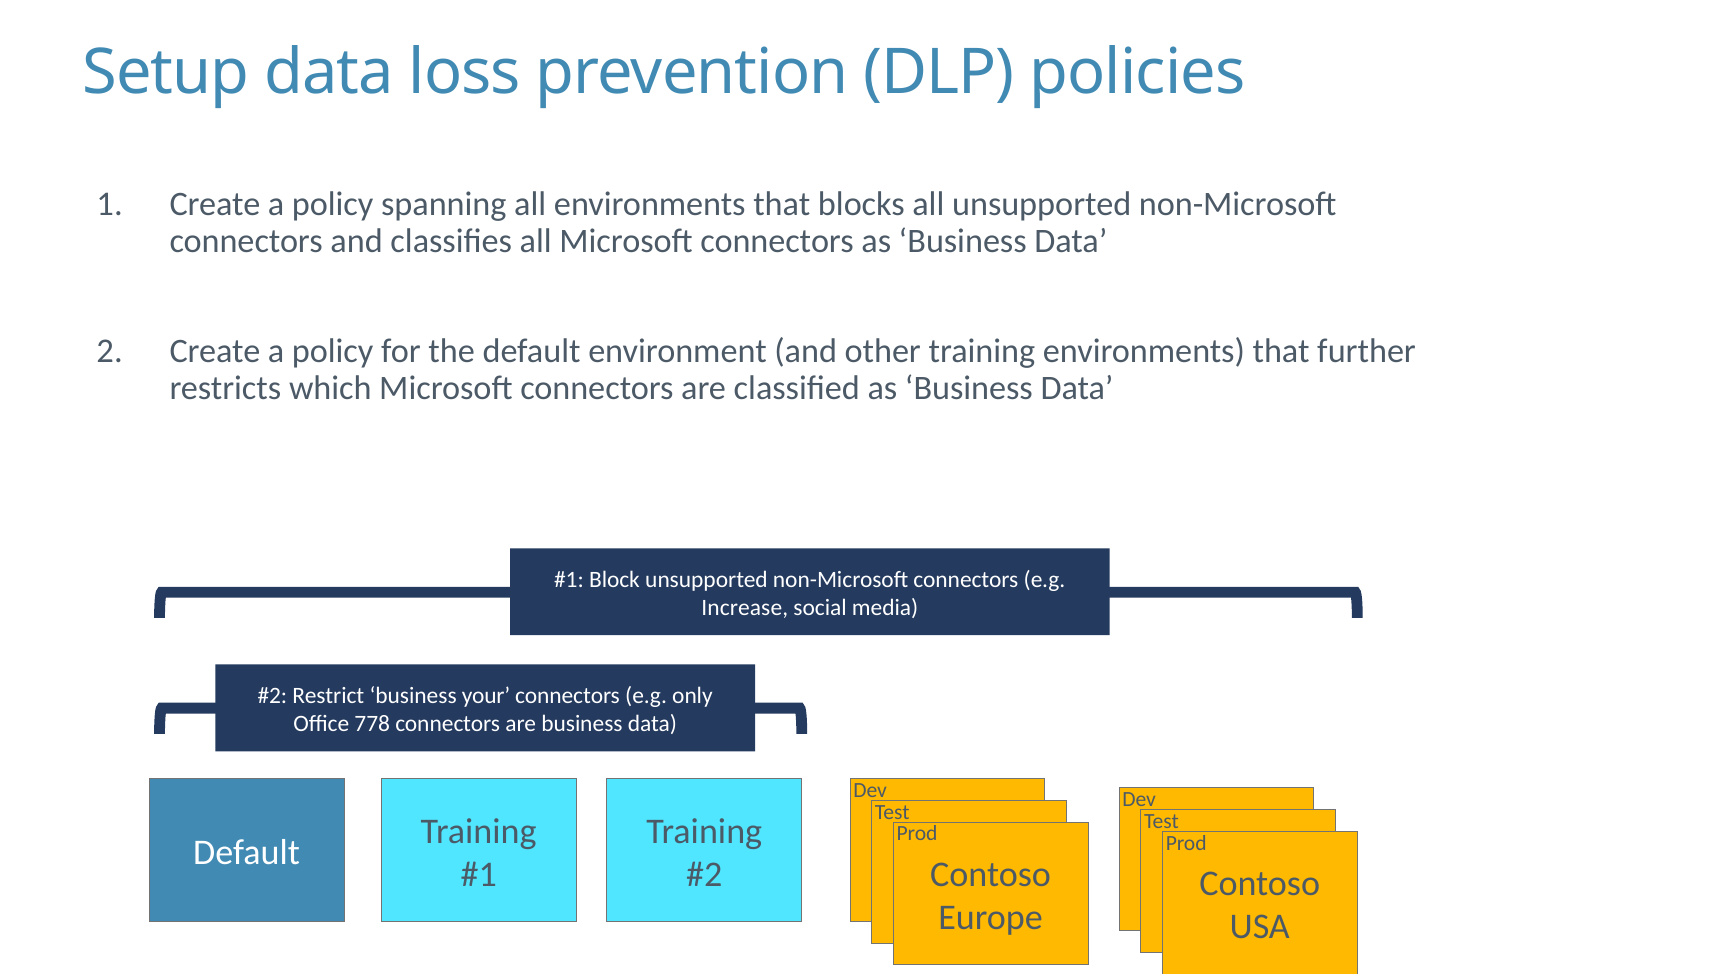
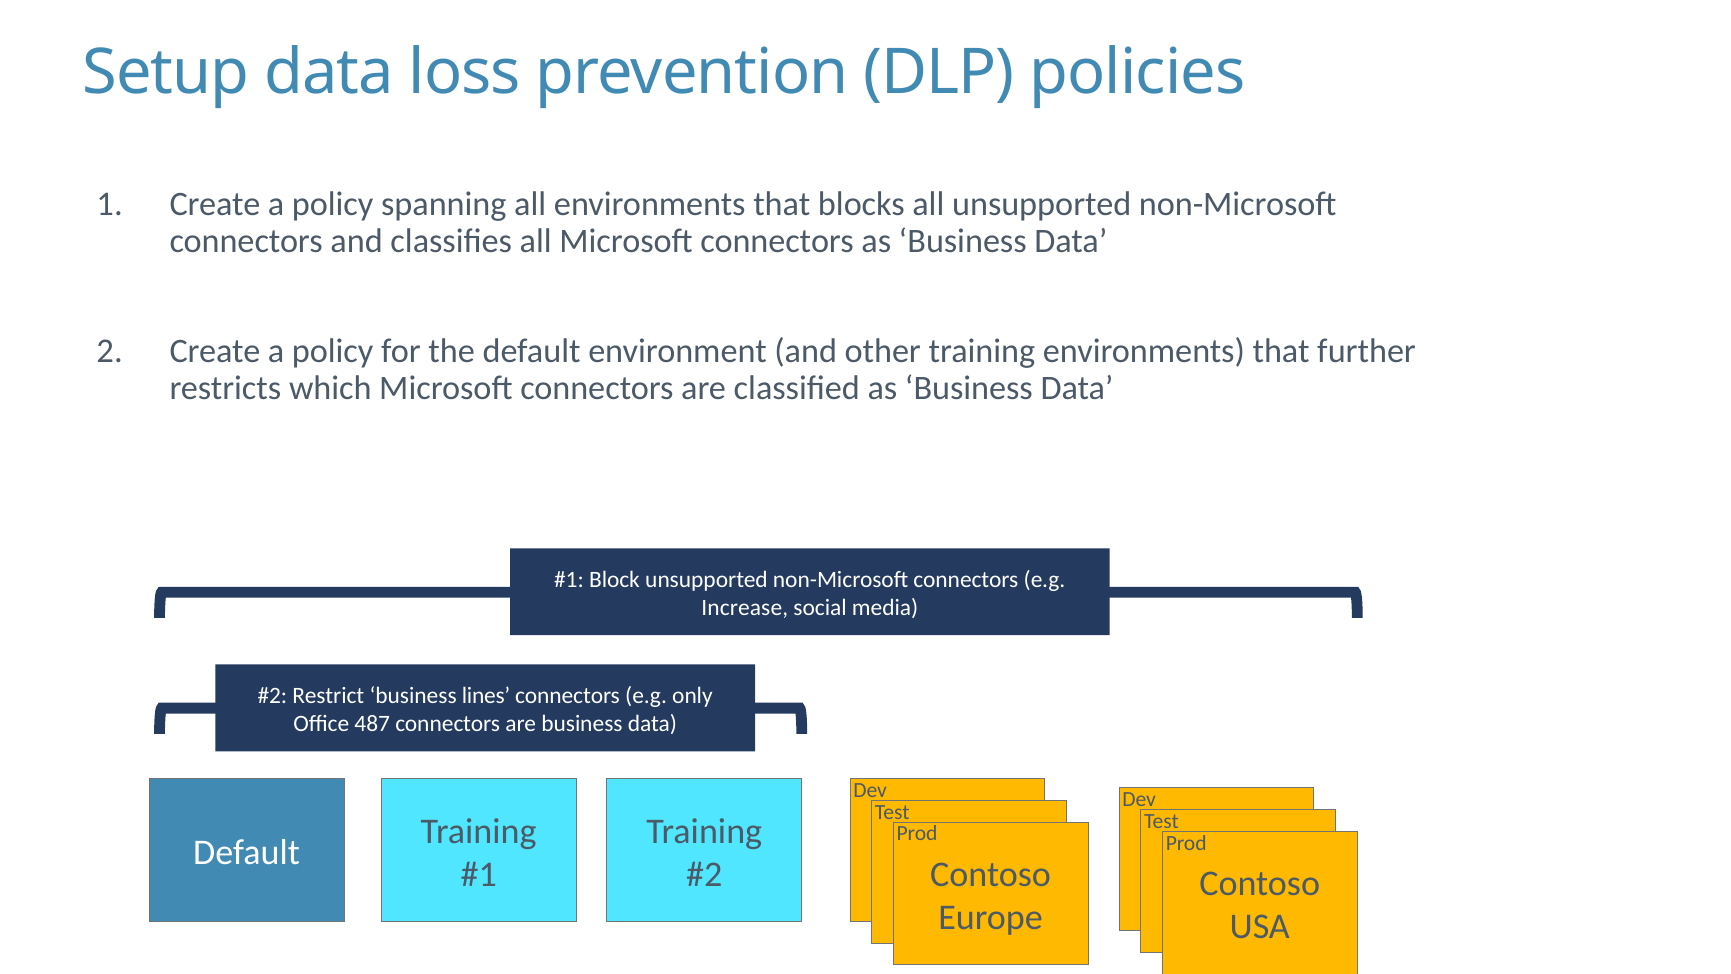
your: your -> lines (486, 695)
778: 778 -> 487 (372, 723)
